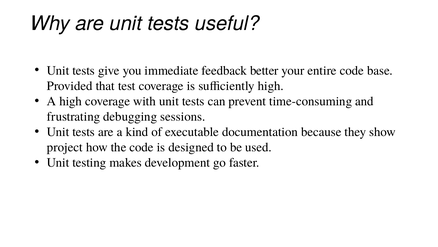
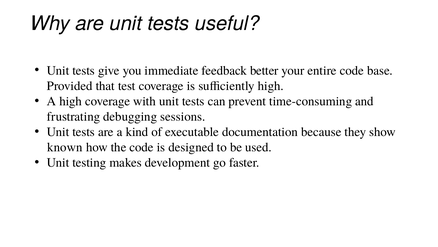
project: project -> known (65, 147)
